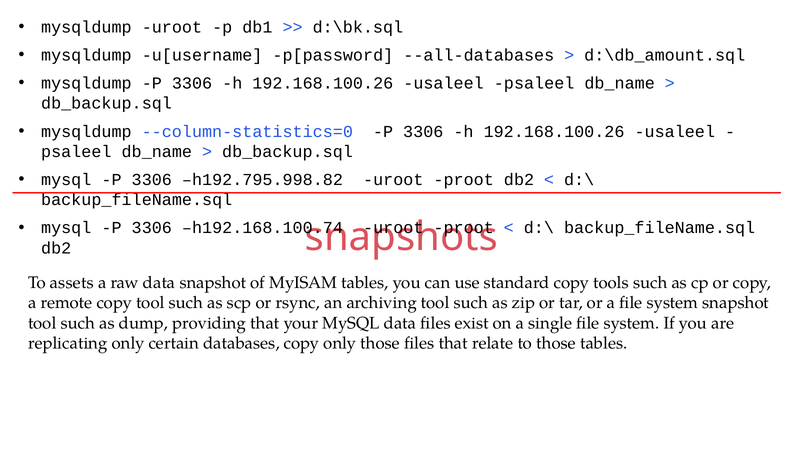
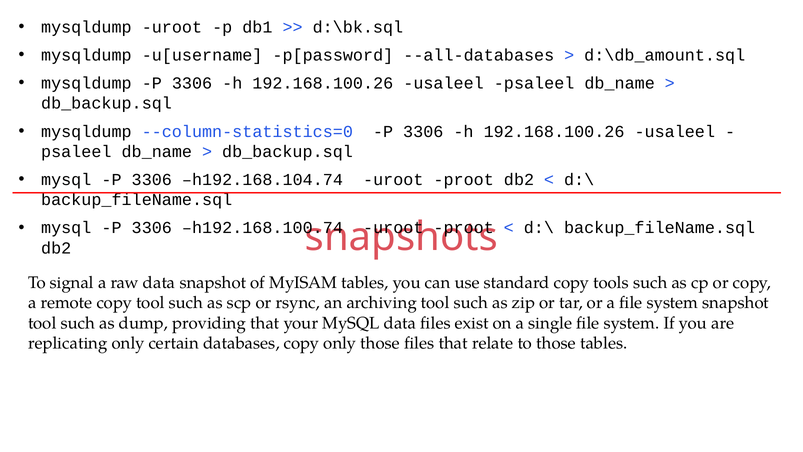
h192.795.998.82: h192.795.998.82 -> h192.168.104.74 (262, 180)
assets: assets -> signal (72, 283)
